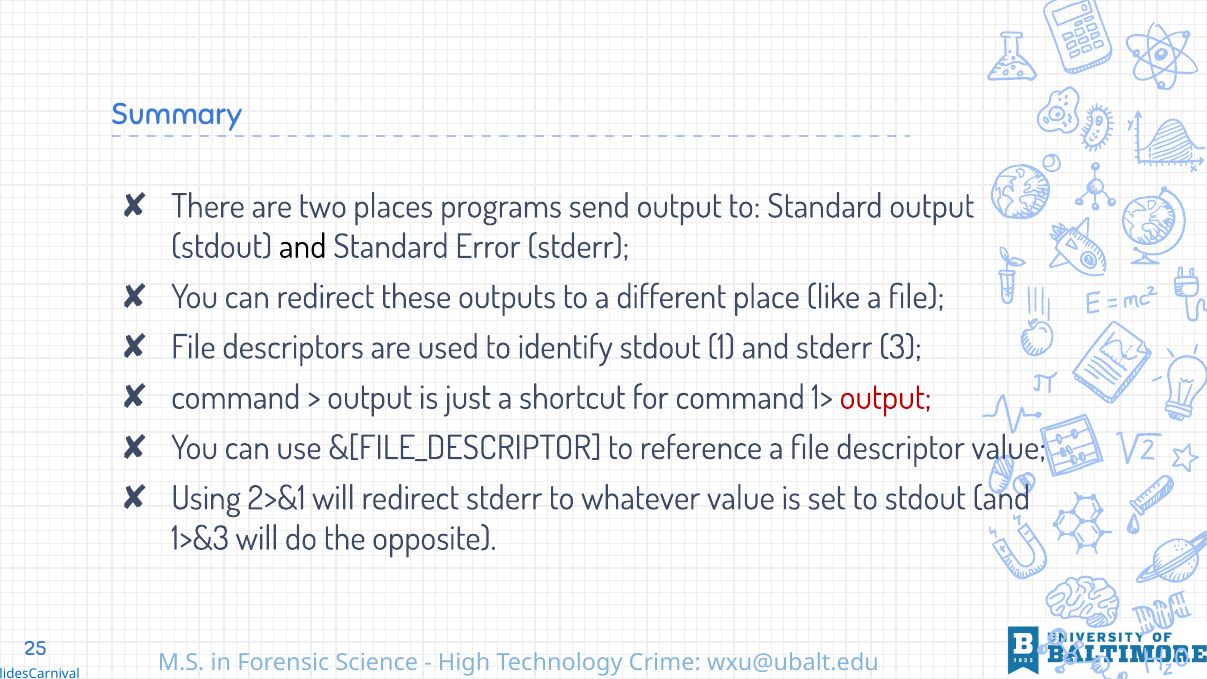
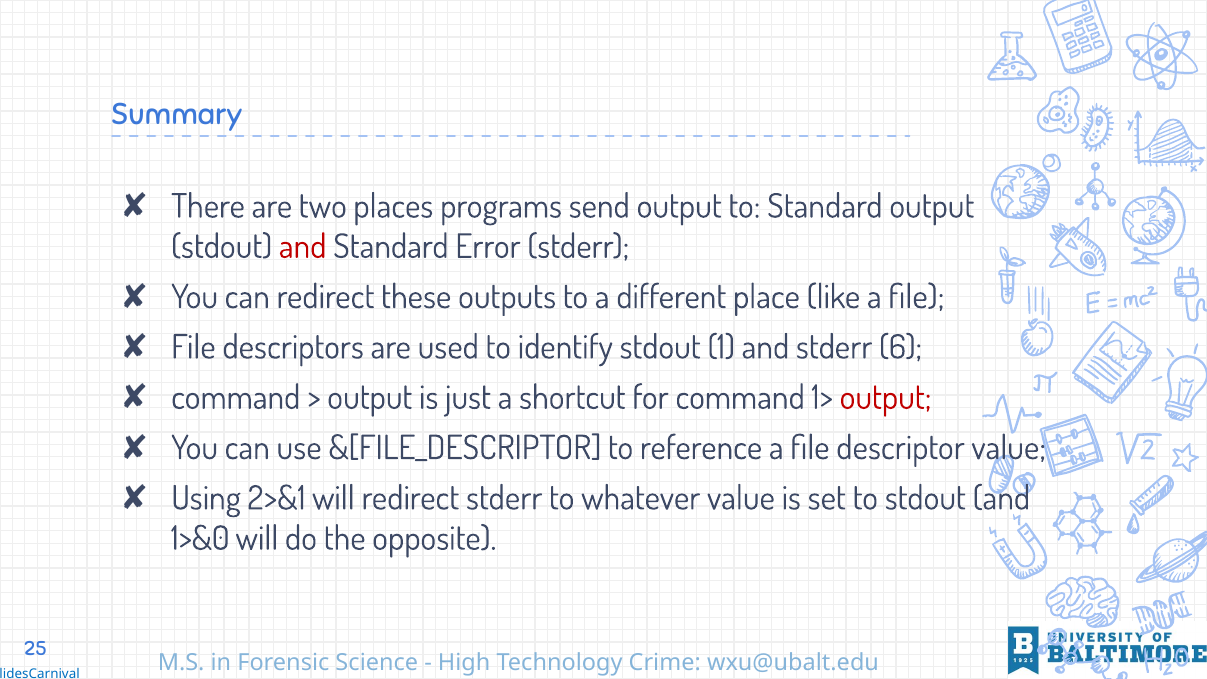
and colour: black -> red (303, 247)
3: 3 -> 6 (901, 347)
1>&3: 1>&3 -> 1>&0 (200, 539)
